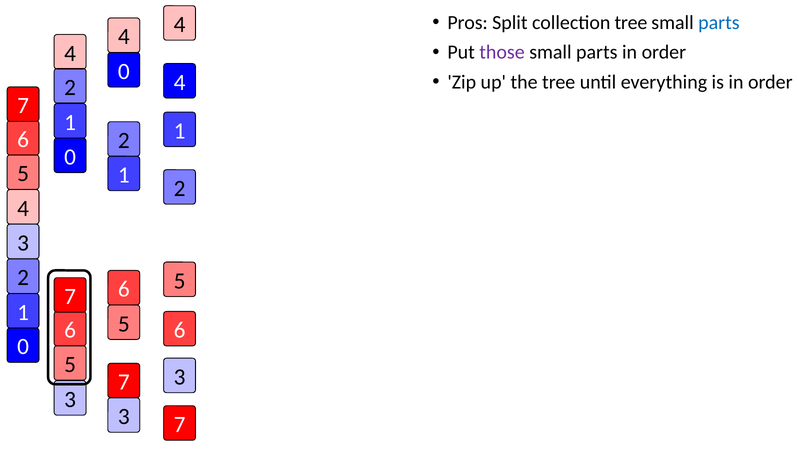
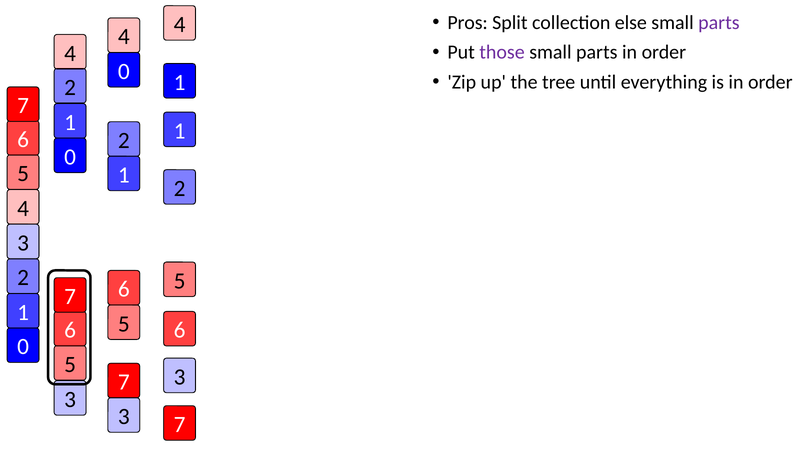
collection tree: tree -> else (631, 22)
parts colour: blue -> purple (719, 22)
4: 4 -> 1 (180, 82)
